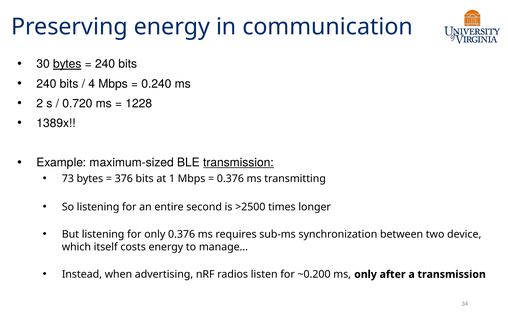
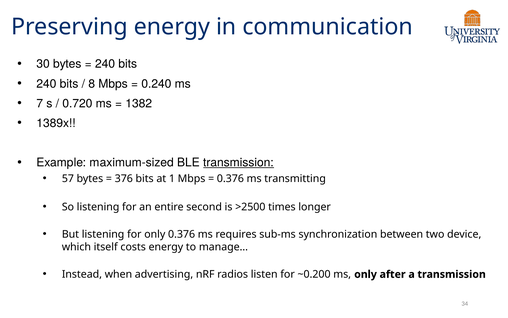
bytes underline: present -> none (67, 64)
4: 4 -> 8 (92, 84)
2: 2 -> 7 (40, 103)
1228: 1228 -> 1382 (139, 103)
73: 73 -> 57 (68, 178)
